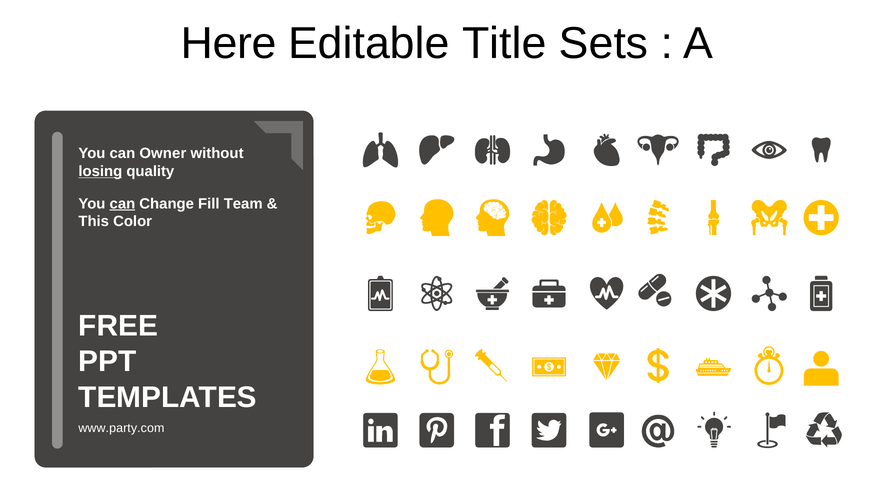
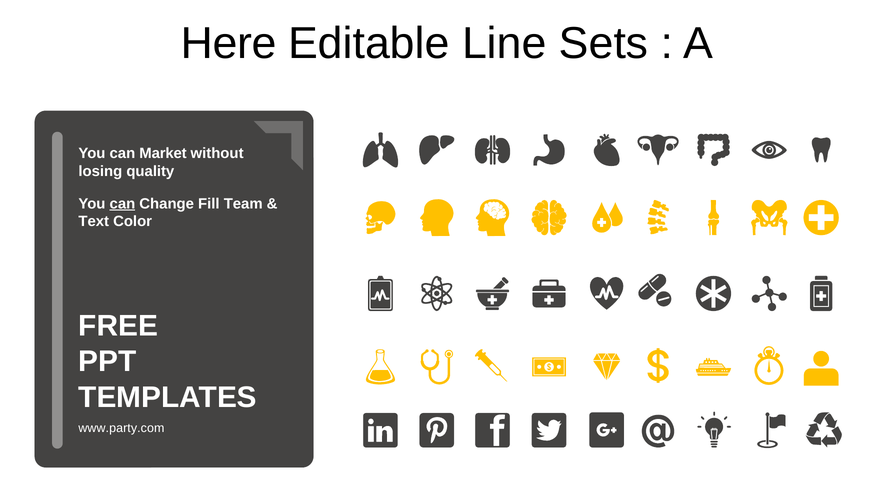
Title: Title -> Line (504, 43)
Owner: Owner -> Market (163, 154)
losing underline: present -> none (100, 172)
This: This -> Text (94, 222)
